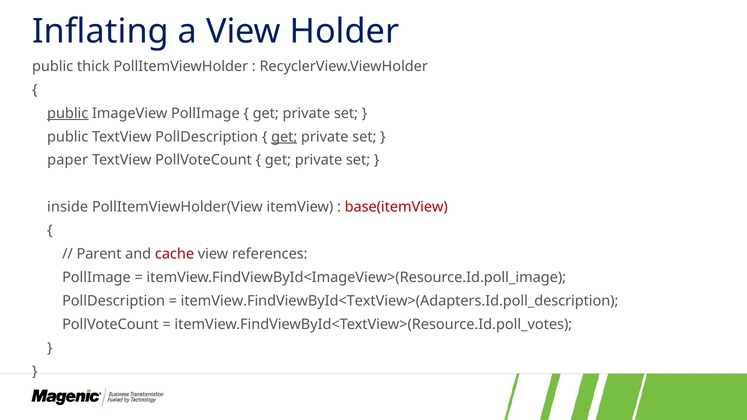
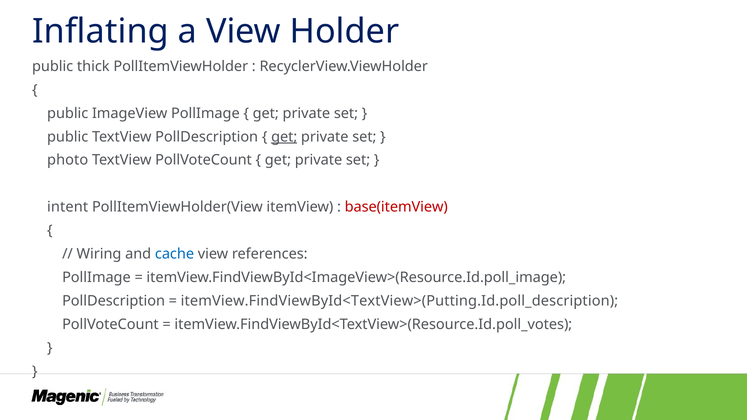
public underline: present -> none (68, 113)
paper: paper -> photo (68, 160)
inside: inside -> intent (68, 207)
Parent: Parent -> Wiring (99, 254)
cache colour: red -> blue (175, 254)
itemView.FindViewById<TextView>(Adapters.Id.poll_description: itemView.FindViewById<TextView>(Adapters.Id.poll_description -> itemView.FindViewById<TextView>(Putting.Id.poll_description (399, 301)
